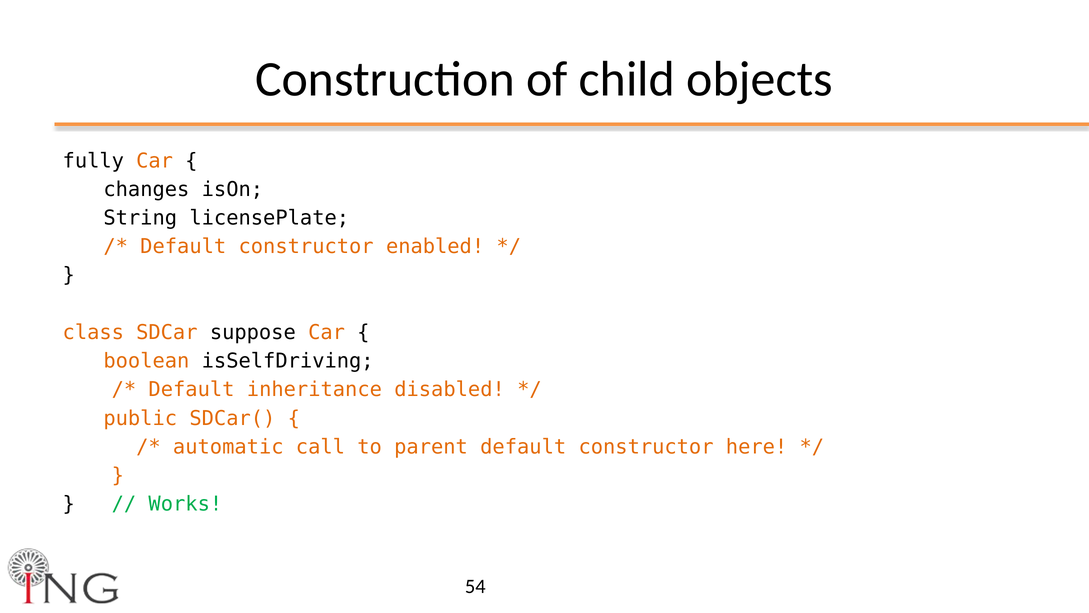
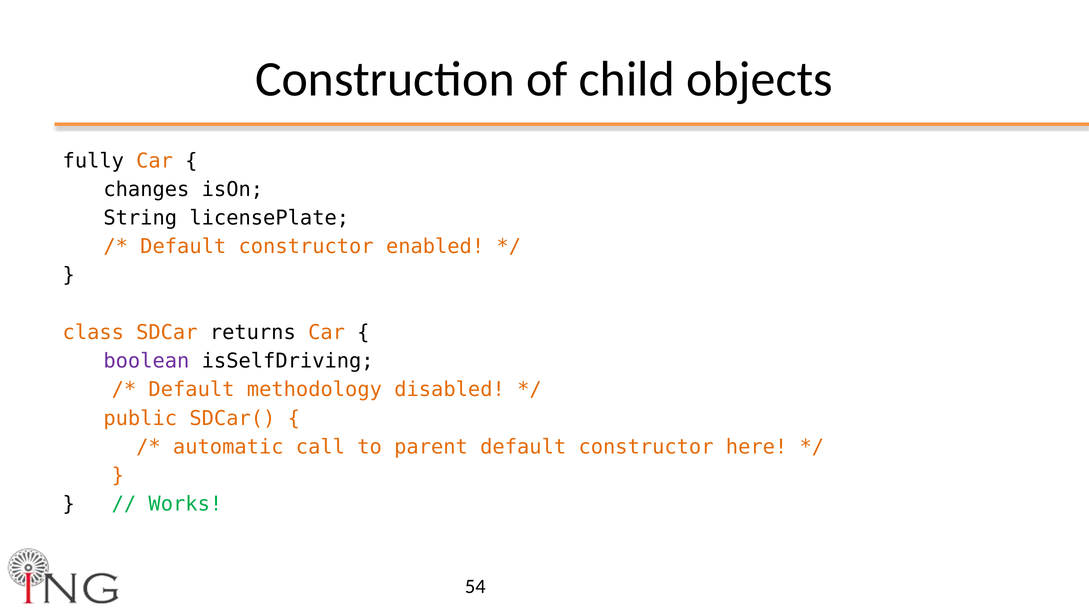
suppose: suppose -> returns (253, 332)
boolean colour: orange -> purple (146, 361)
inheritance: inheritance -> methodology (314, 389)
